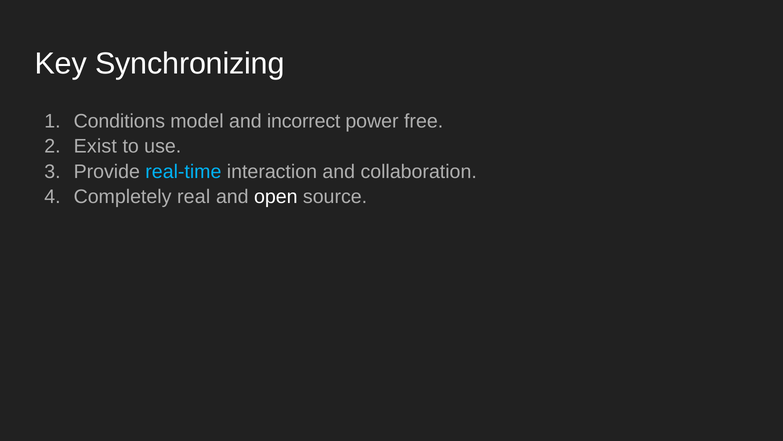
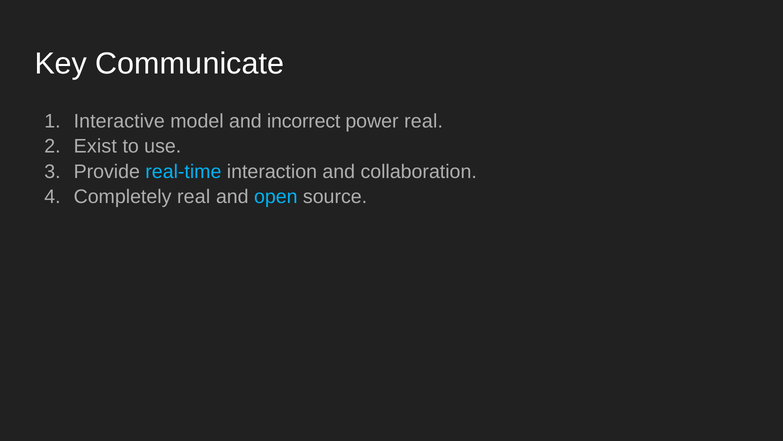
Synchronizing: Synchronizing -> Communicate (190, 63)
Conditions: Conditions -> Interactive (119, 121)
power free: free -> real (424, 121)
open colour: white -> light blue (276, 197)
